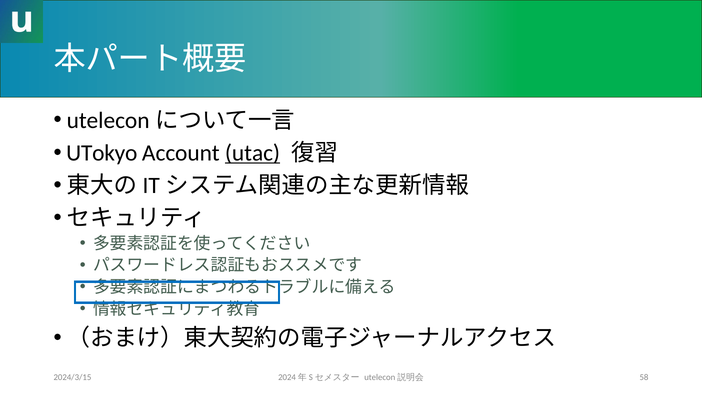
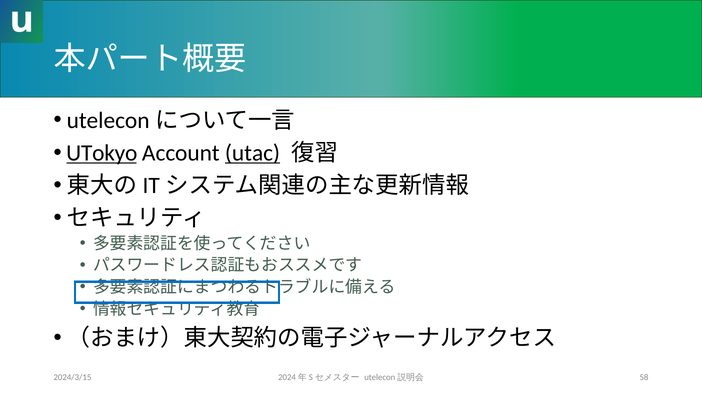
UTokyo underline: none -> present (102, 153)
